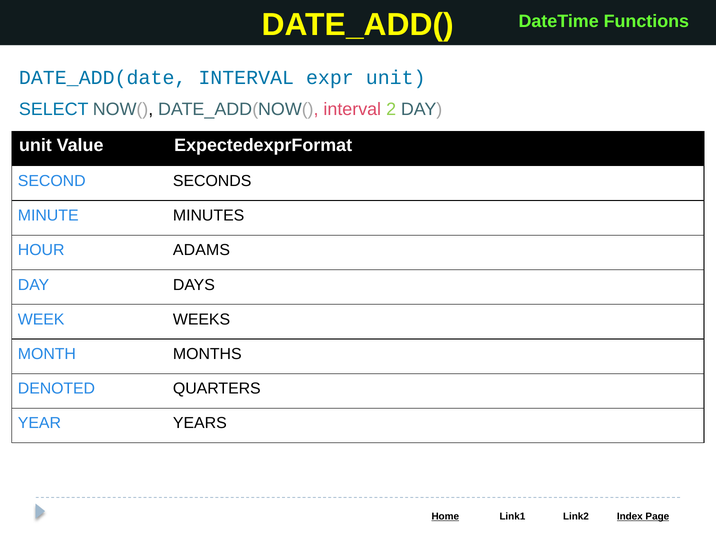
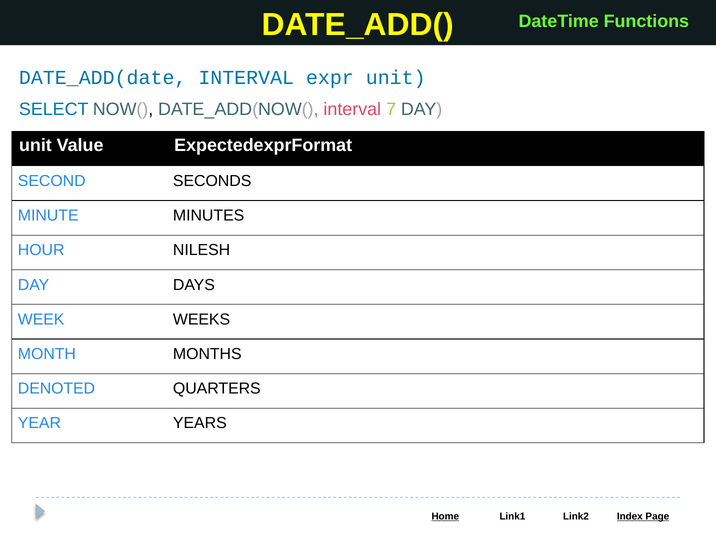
2: 2 -> 7 (391, 109)
ADAMS: ADAMS -> NILESH (202, 250)
